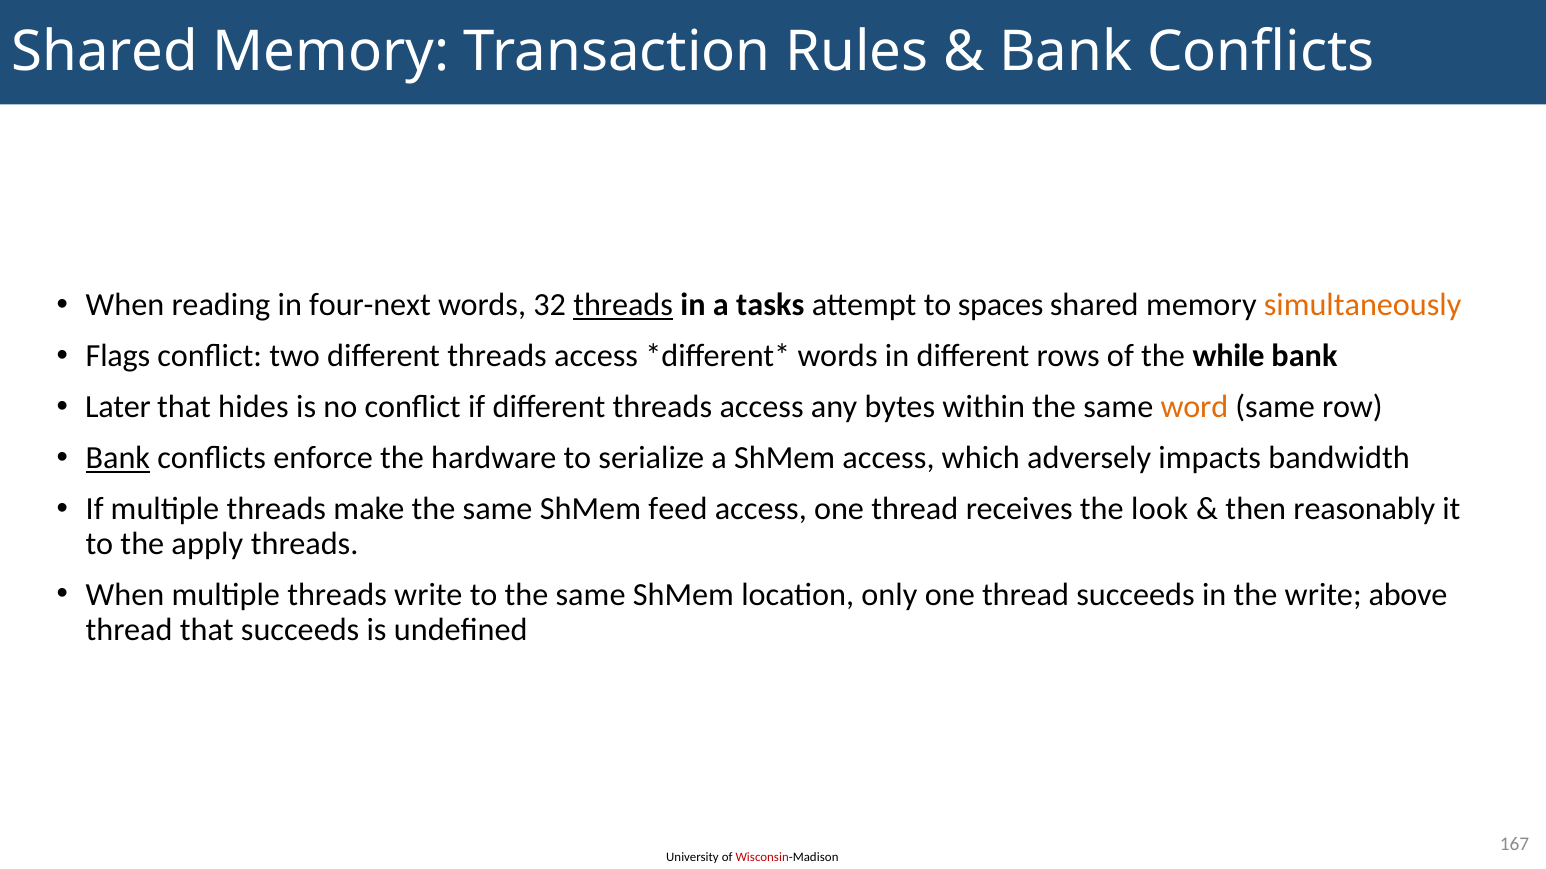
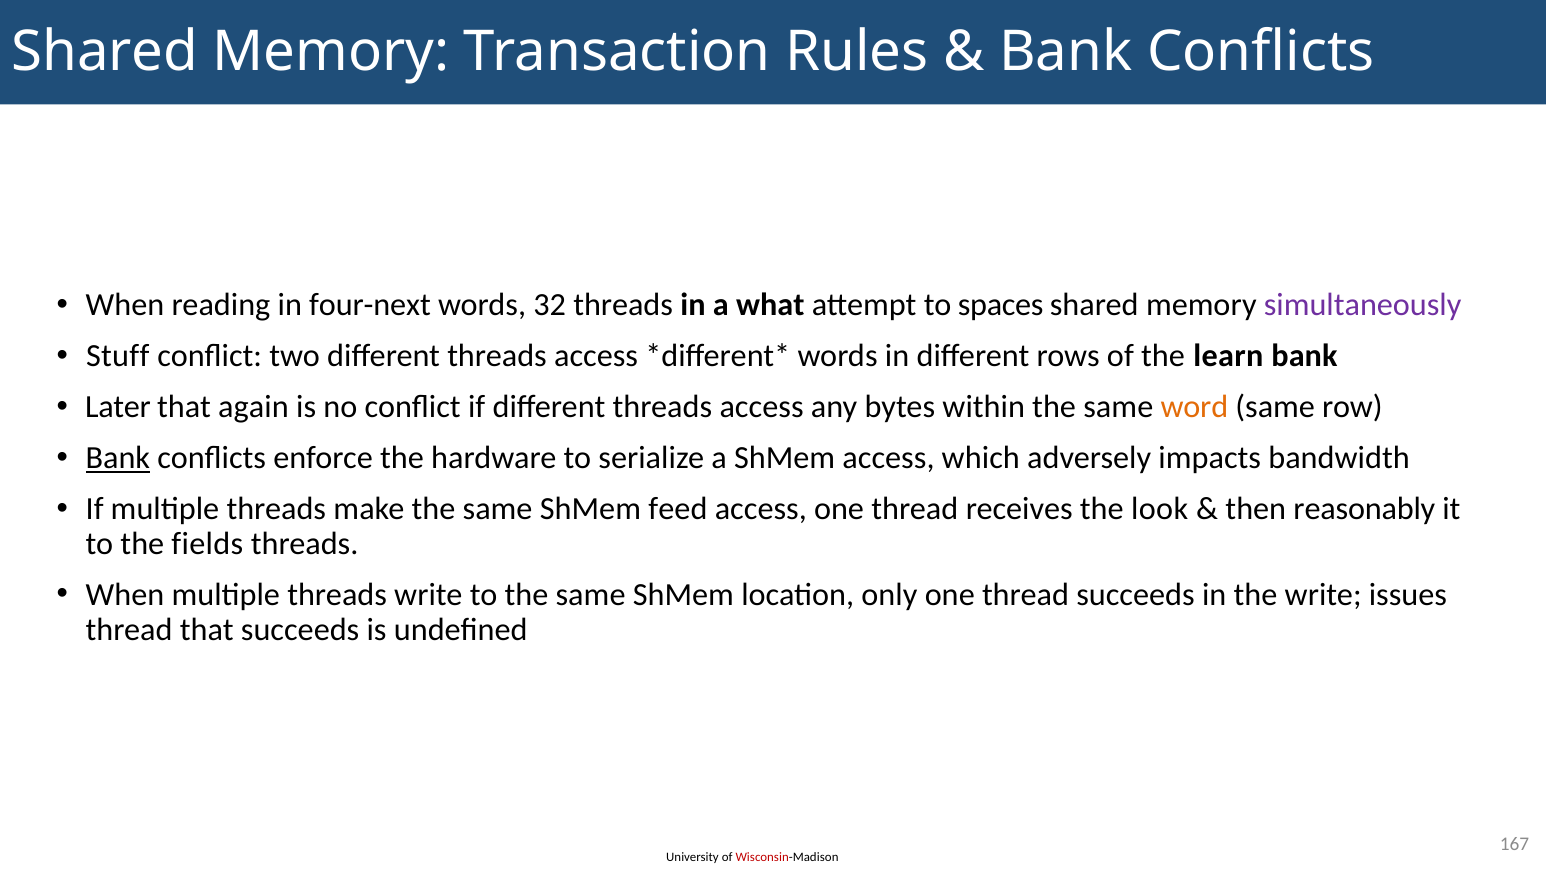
threads underline: present -> none (623, 305)
tasks: tasks -> what (770, 305)
simultaneously colour: orange -> purple (1363, 305)
Flags: Flags -> Stuff (118, 356)
while: while -> learn (1228, 356)
hides: hides -> again (253, 407)
apply: apply -> fields (207, 544)
above: above -> issues (1408, 595)
